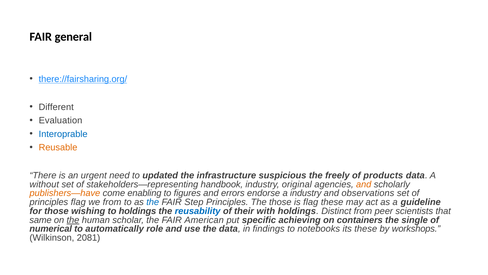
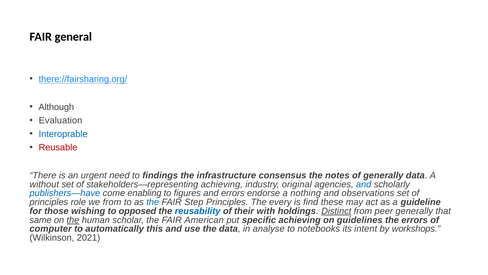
Different: Different -> Although (56, 107)
Reusable colour: orange -> red (58, 147)
updated: updated -> findings (160, 175)
suspicious: suspicious -> consensus (283, 175)
freely: freely -> notes (337, 175)
of products: products -> generally (383, 175)
stakeholders—representing handbook: handbook -> achieving (222, 184)
and colour: orange -> blue (364, 184)
publishers—have colour: orange -> blue (65, 193)
a industry: industry -> nothing (306, 193)
principles flag: flag -> role (78, 202)
The those: those -> every (280, 202)
is flag: flag -> find (311, 202)
to holdings: holdings -> opposed (137, 211)
Distinct underline: none -> present (336, 211)
peer scientists: scientists -> generally (414, 211)
containers: containers -> guidelines (360, 220)
the single: single -> errors (415, 220)
numerical: numerical -> computer (51, 229)
role: role -> this (155, 229)
findings: findings -> analyse (269, 229)
its these: these -> intent (366, 229)
2081: 2081 -> 2021 (88, 237)
